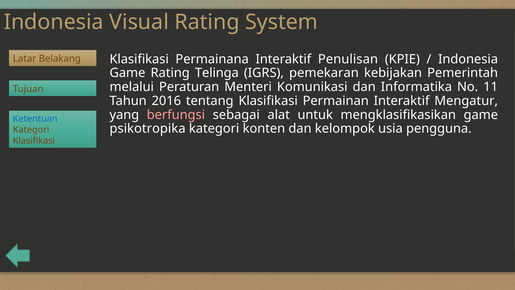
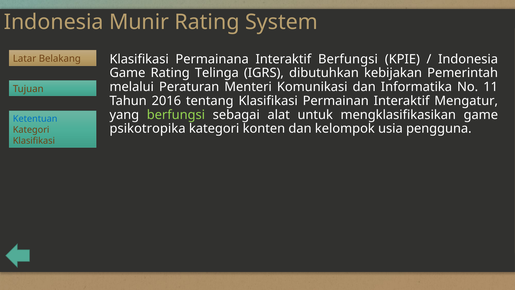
Visual: Visual -> Munir (139, 22)
Interaktif Penulisan: Penulisan -> Berfungsi (348, 59)
pemekaran: pemekaran -> dibutuhkan (324, 73)
berfungsi colour: pink -> light green (176, 115)
